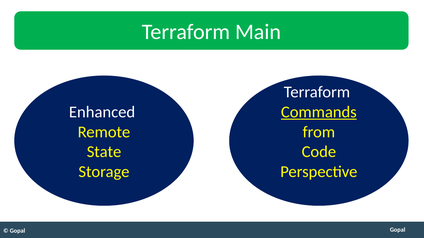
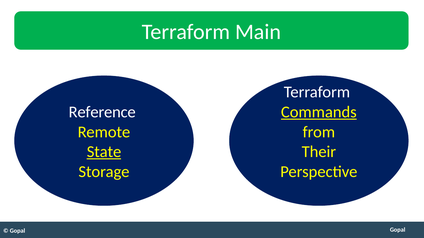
Enhanced: Enhanced -> Reference (102, 112)
State underline: none -> present (104, 152)
Code: Code -> Their (319, 152)
